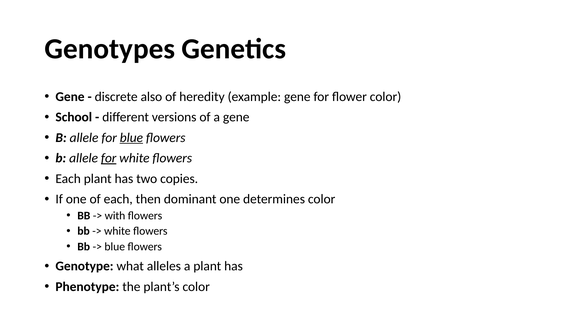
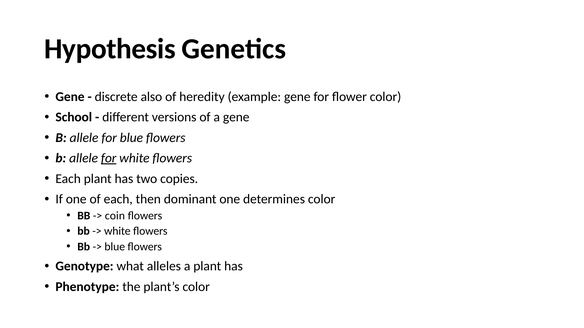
Genotypes: Genotypes -> Hypothesis (110, 49)
blue underline: present -> none (131, 138)
with: with -> coin (115, 216)
